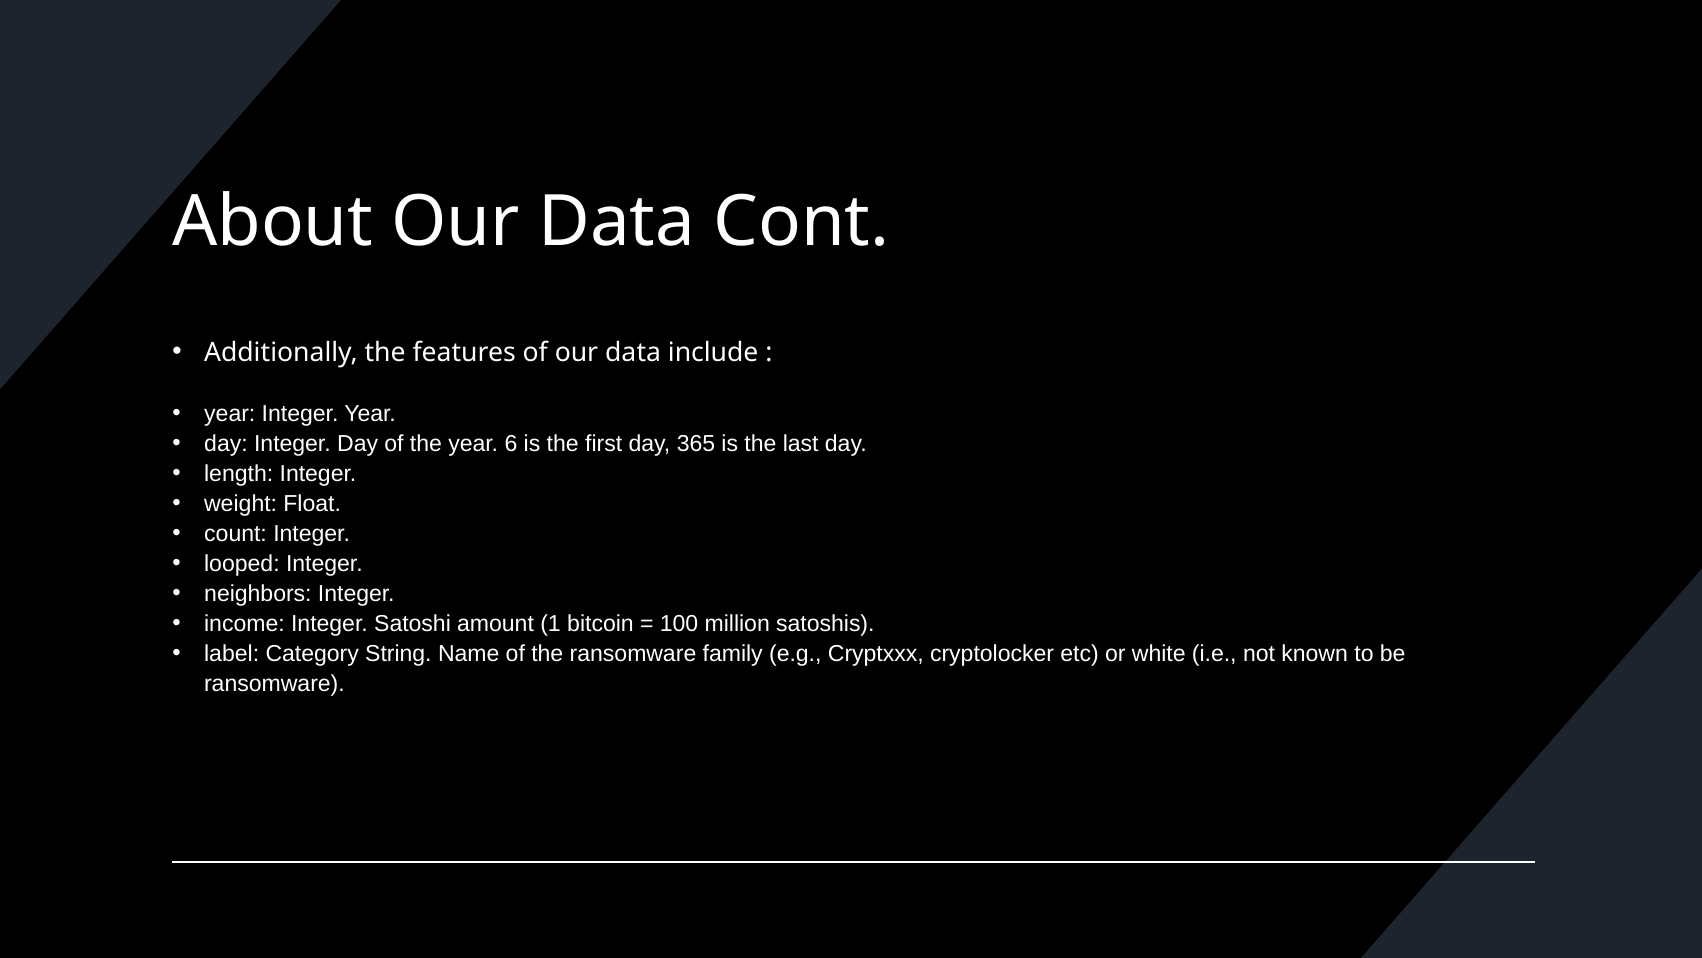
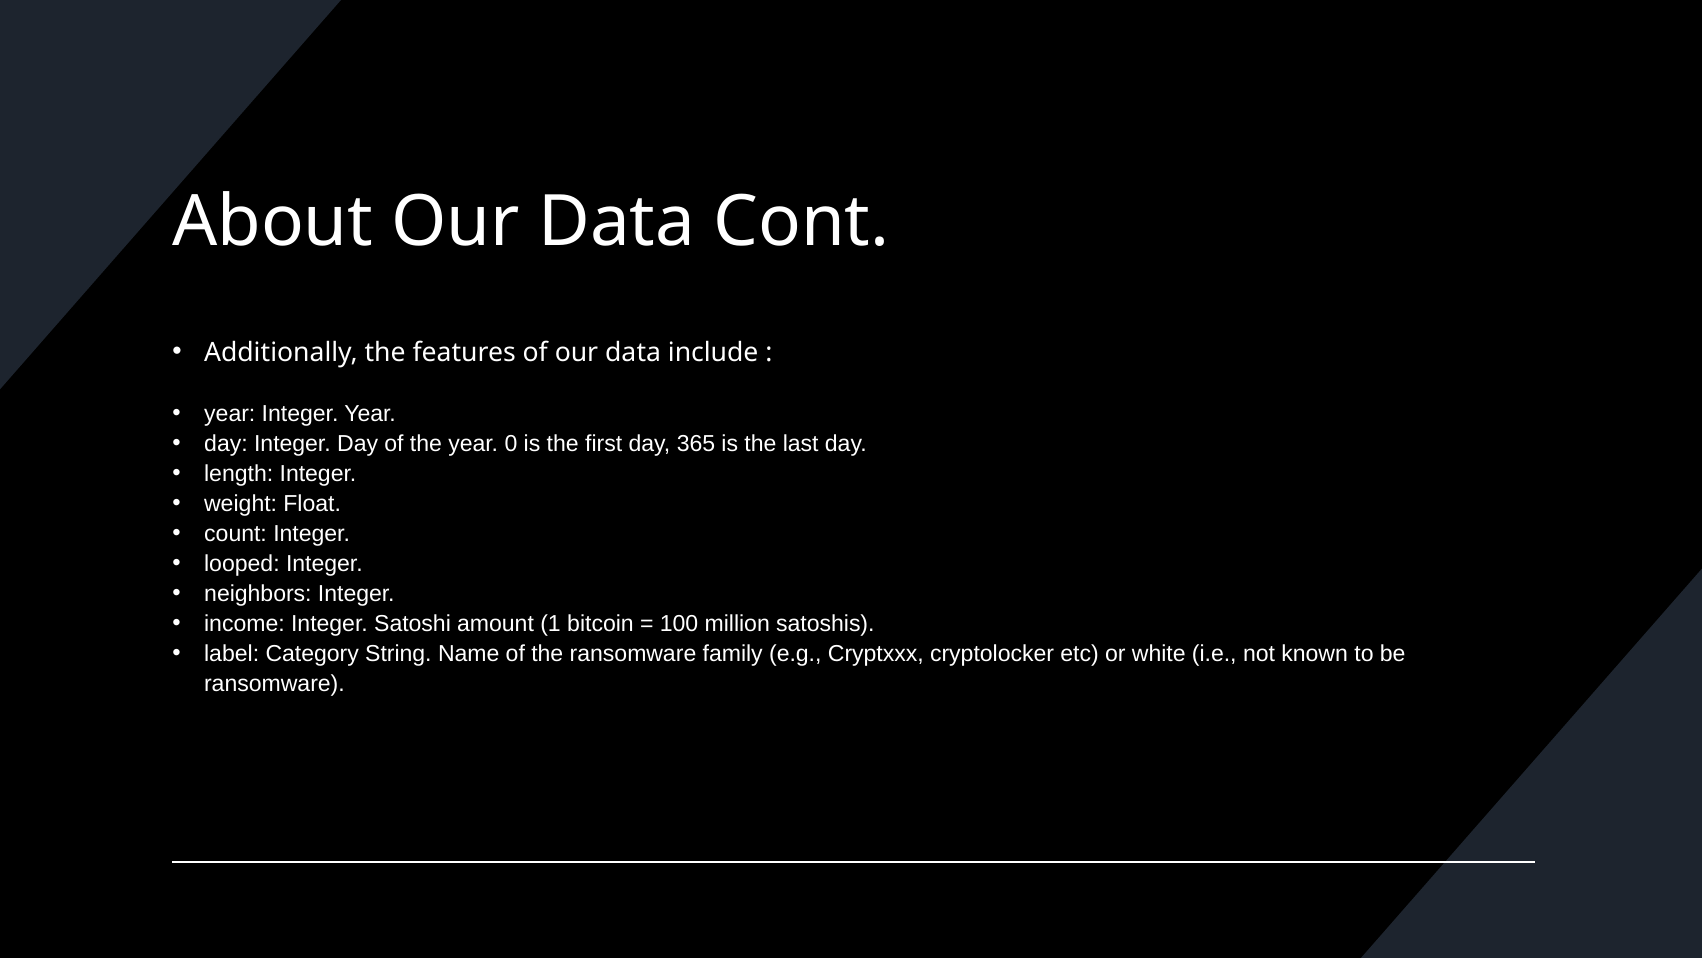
6: 6 -> 0 (511, 444)
